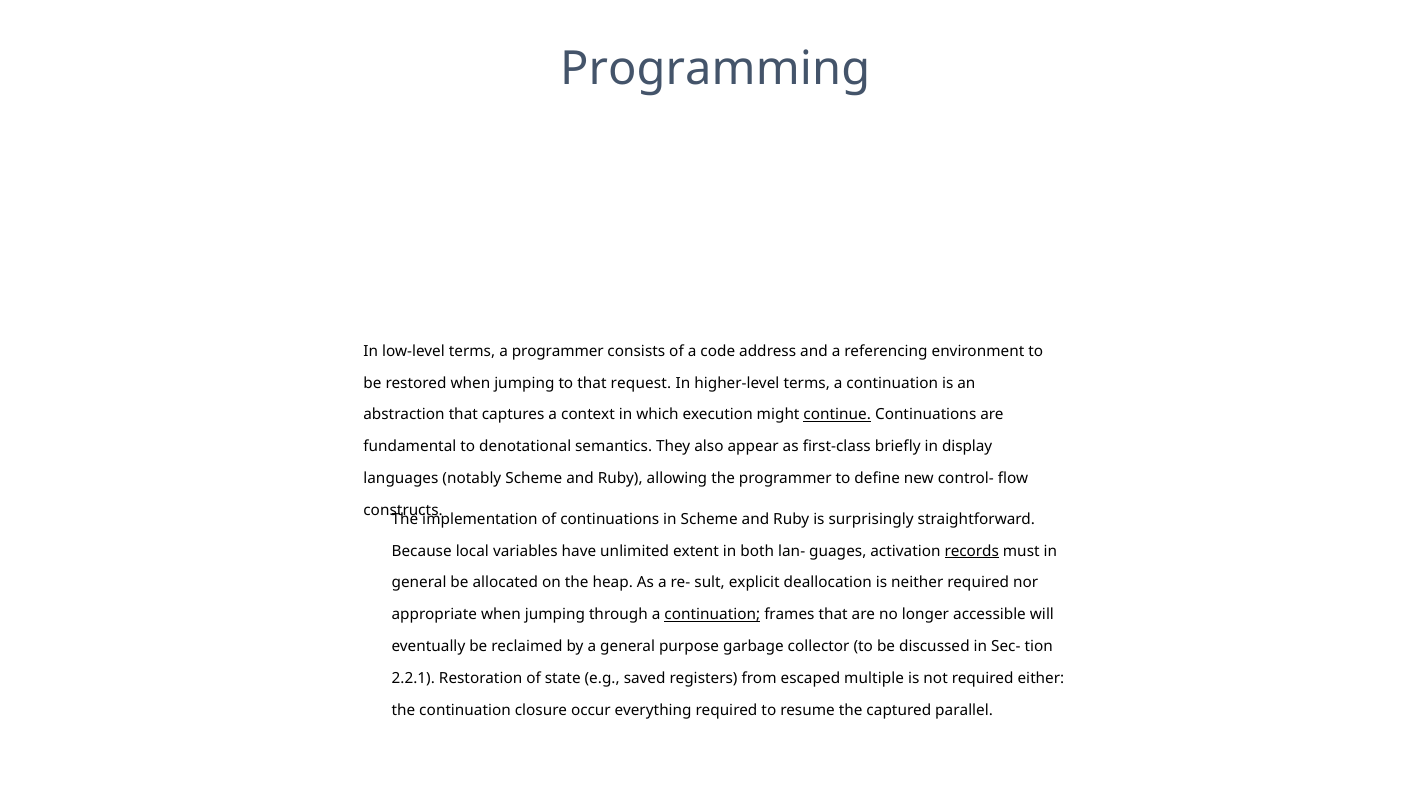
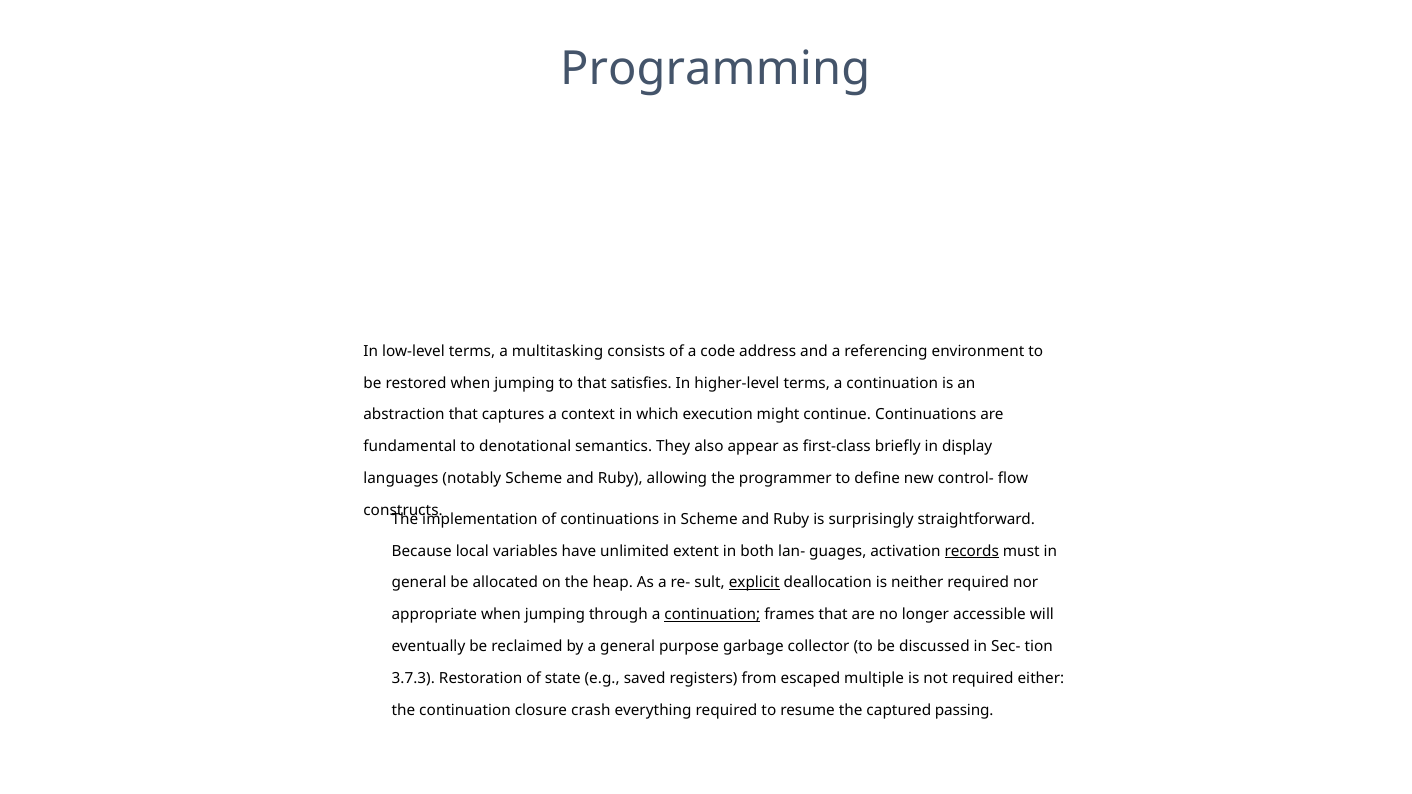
a programmer: programmer -> multitasking (558, 351)
request: request -> satisfies (641, 383)
continue underline: present -> none (837, 415)
explicit underline: none -> present (754, 583)
2.2.1: 2.2.1 -> 3.7.3 (413, 678)
occur: occur -> crash (591, 710)
parallel: parallel -> passing (964, 710)
